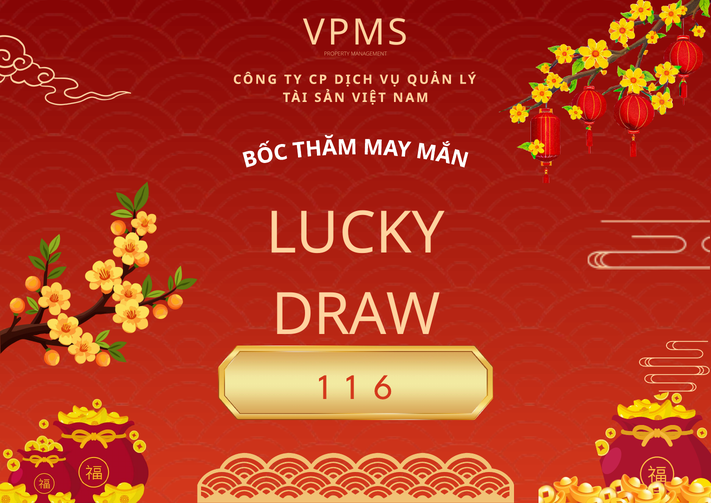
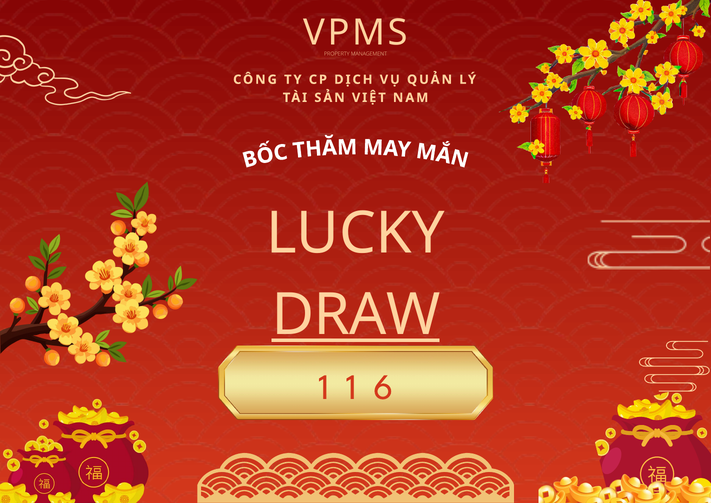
DRAW underline: none -> present (356, 315)
